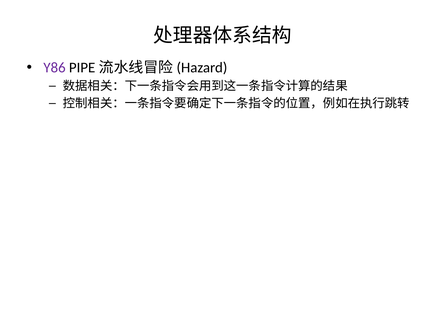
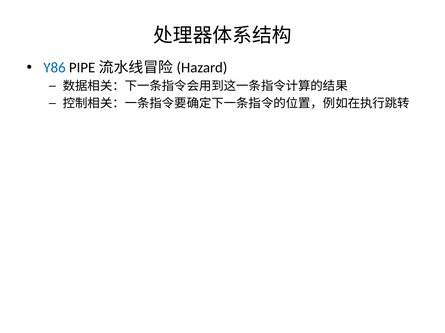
Y86 colour: purple -> blue (54, 68)
